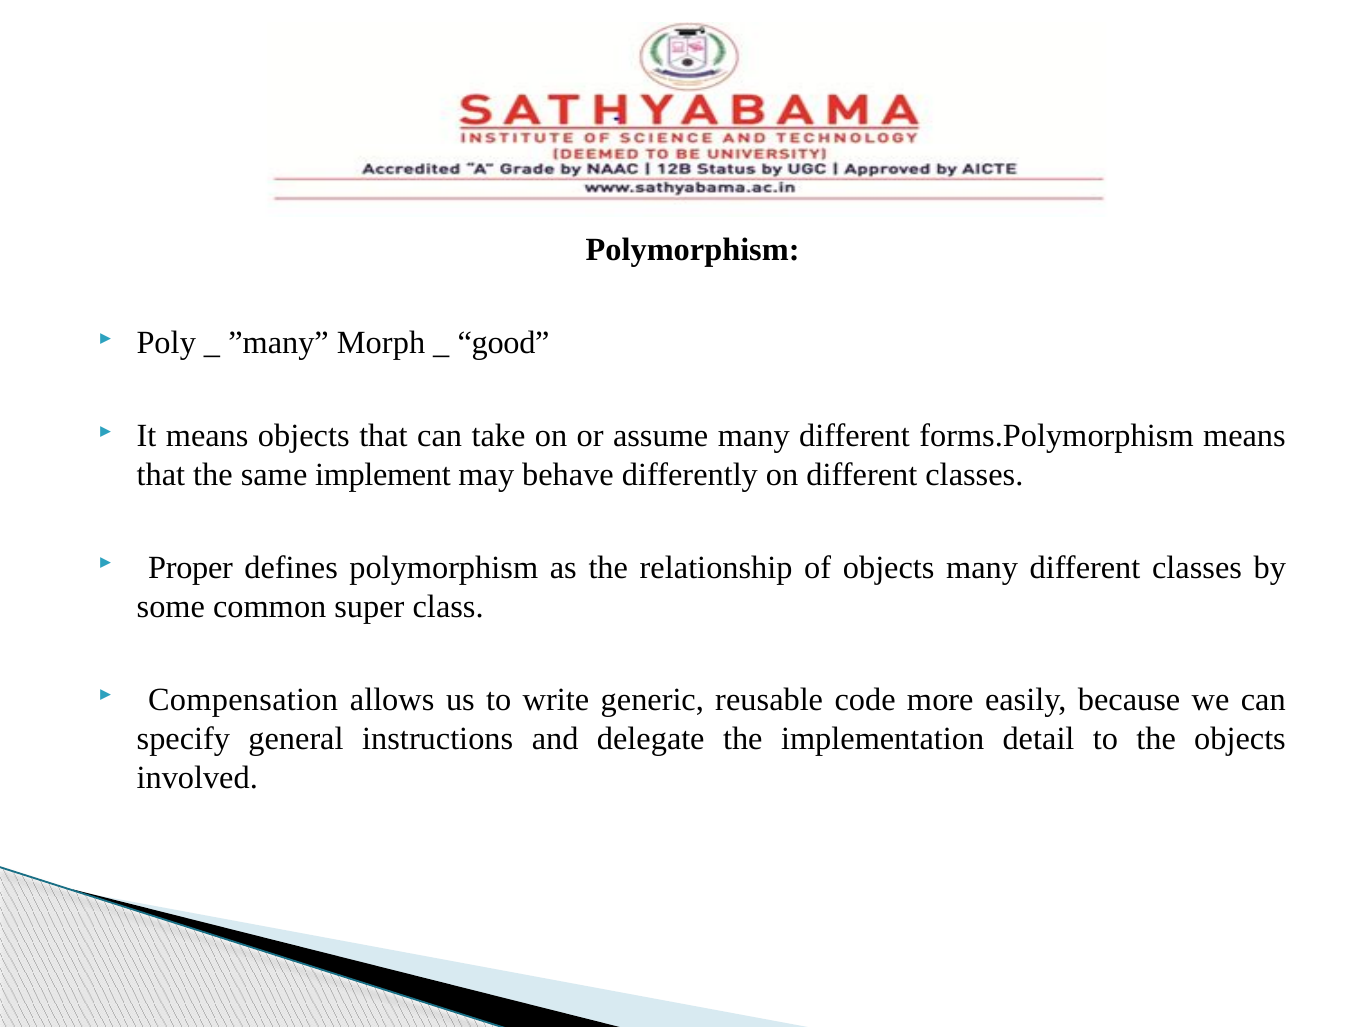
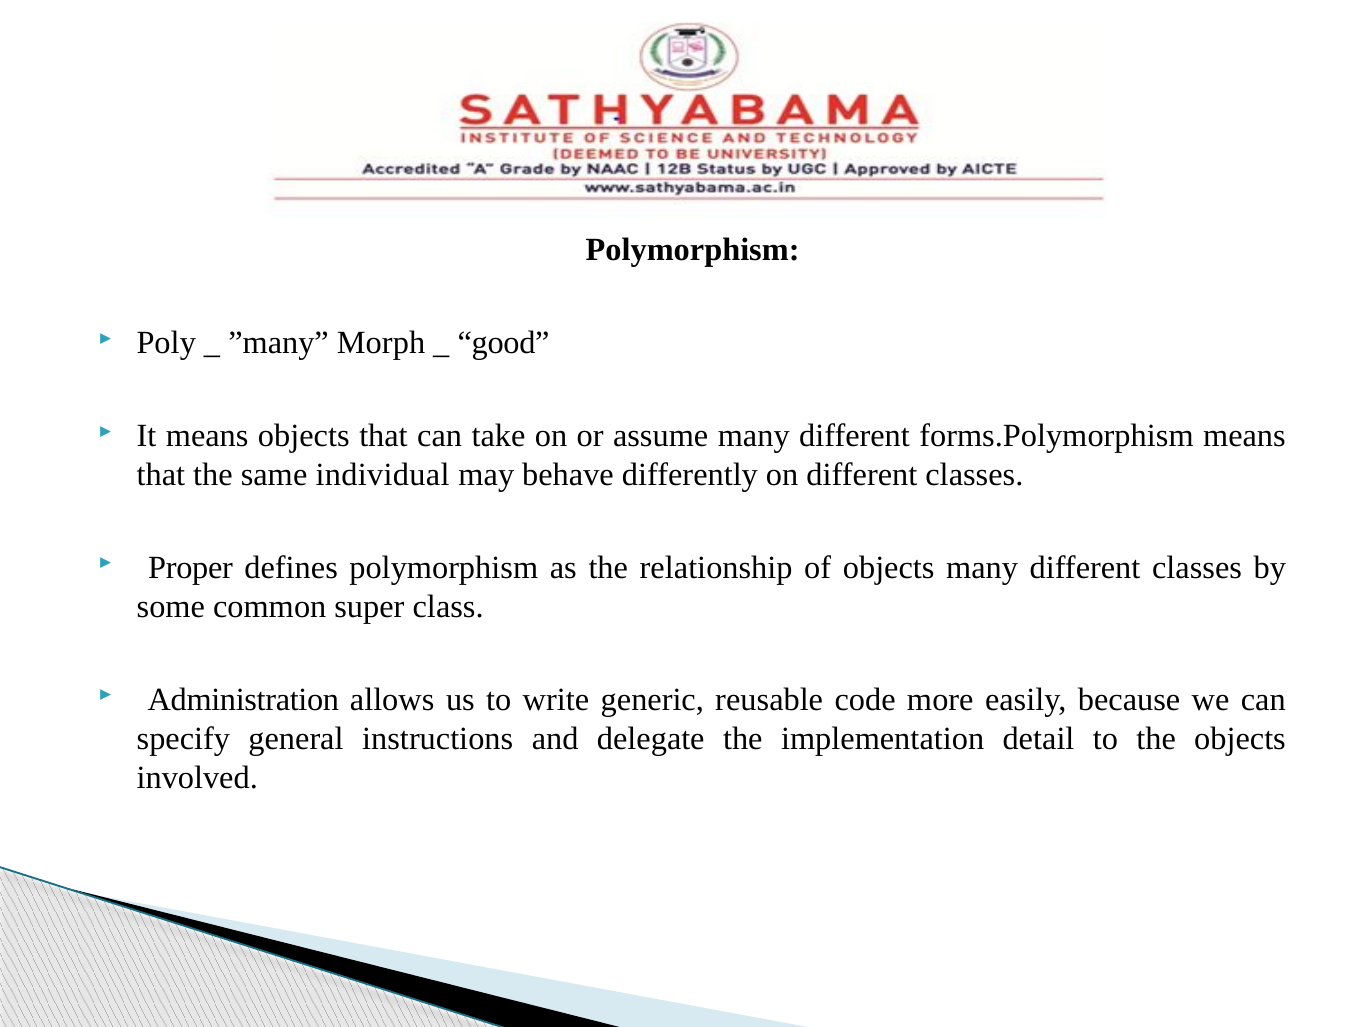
implement: implement -> individual (383, 475)
Compensation: Compensation -> Administration (243, 700)
